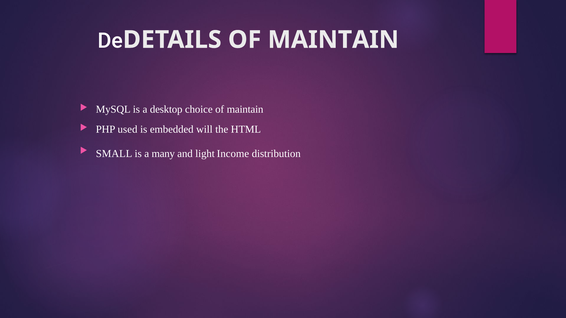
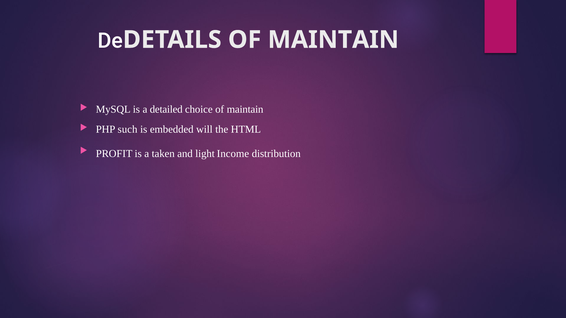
desktop: desktop -> detailed (166, 110)
used: used -> such (128, 129)
SMALL: SMALL -> PROFIT (114, 154)
many: many -> taken (163, 154)
